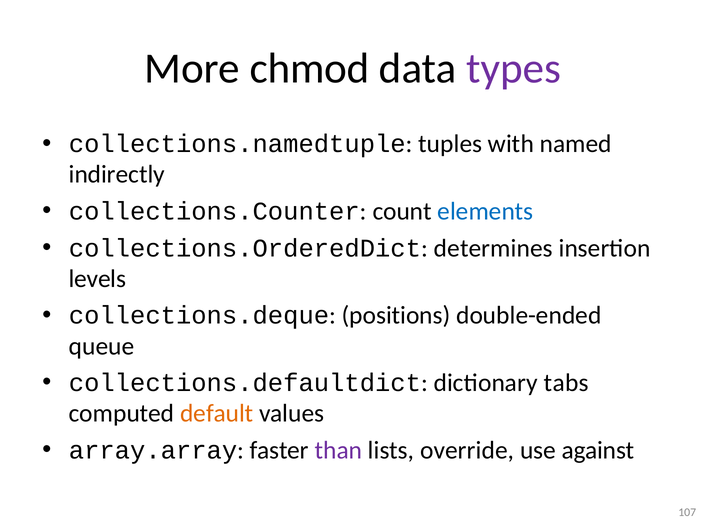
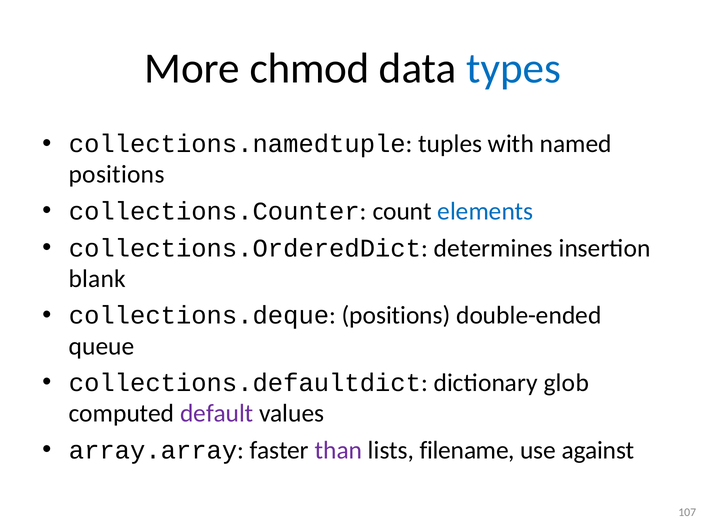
types colour: purple -> blue (514, 68)
indirectly: indirectly -> positions (117, 175)
levels: levels -> blank (97, 279)
tabs: tabs -> glob (566, 383)
default colour: orange -> purple (217, 414)
override: override -> filename (467, 451)
